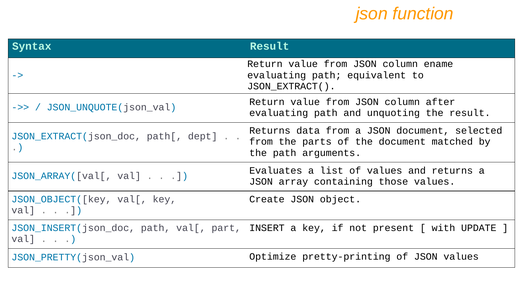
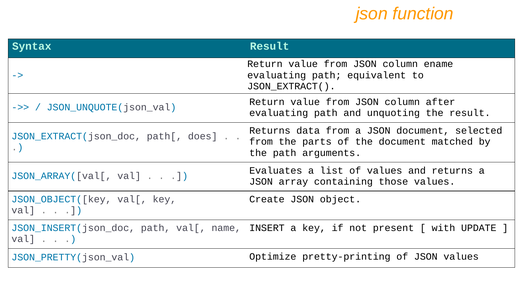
dept: dept -> does (203, 136)
part: part -> name (226, 228)
